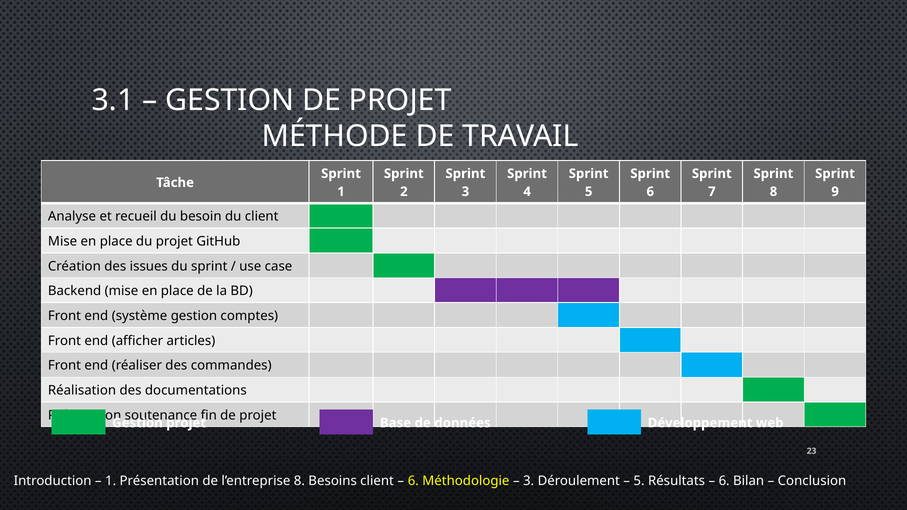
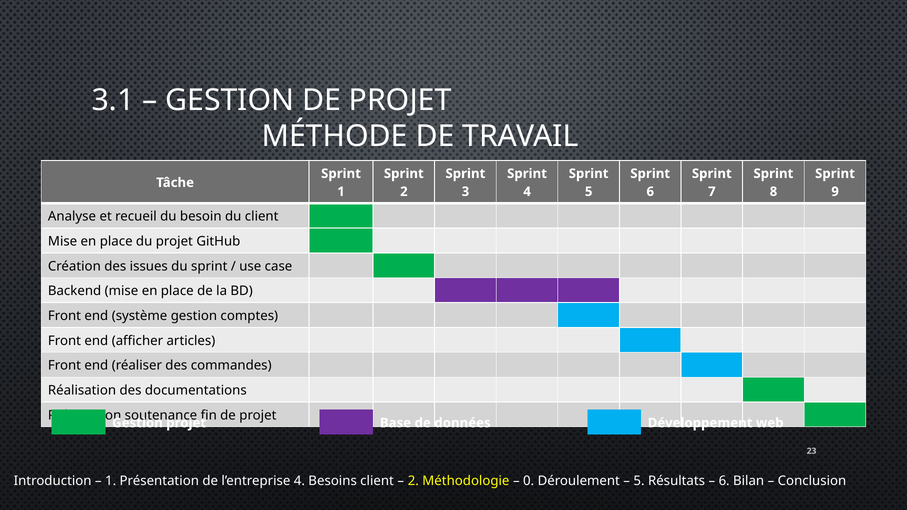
l’entreprise 8: 8 -> 4 (299, 481)
6: 6 -> 2 (413, 481)
3: 3 -> 0 (529, 481)
